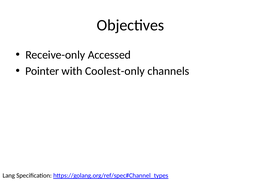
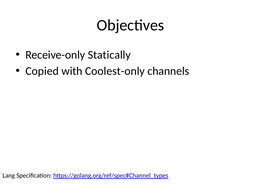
Accessed: Accessed -> Statically (109, 55)
Pointer: Pointer -> Copied (42, 71)
